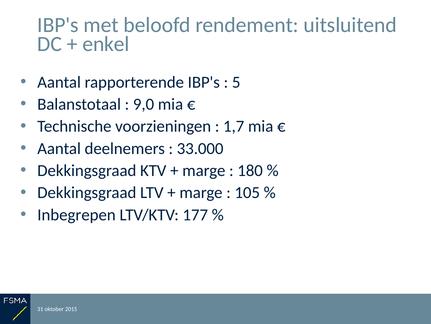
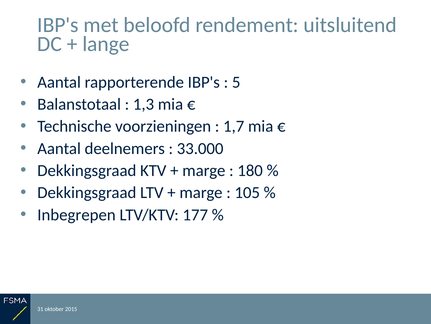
enkel: enkel -> lange (106, 44)
9,0: 9,0 -> 1,3 (144, 104)
